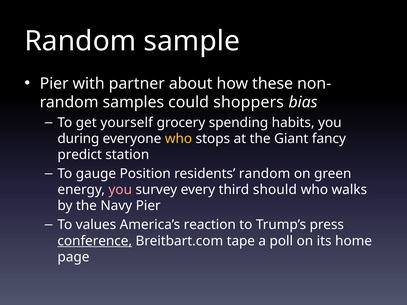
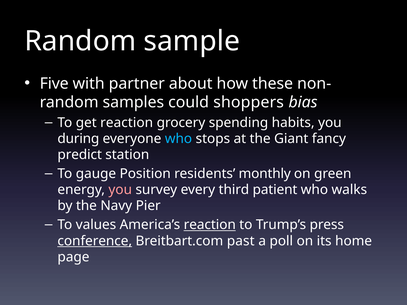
Pier: Pier -> Five (54, 84)
get yourself: yourself -> reaction (127, 123)
who colour: yellow -> light blue (178, 139)
residents random: random -> monthly (265, 174)
should: should -> patient (275, 190)
reaction underline: none -> present (210, 225)
tape: tape -> past (241, 241)
